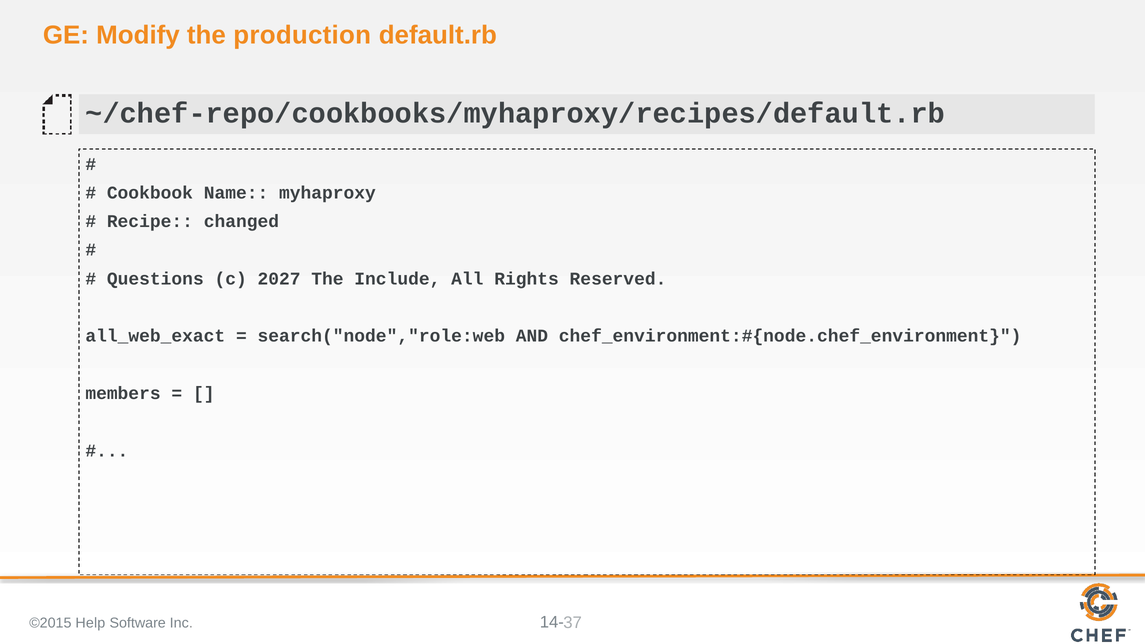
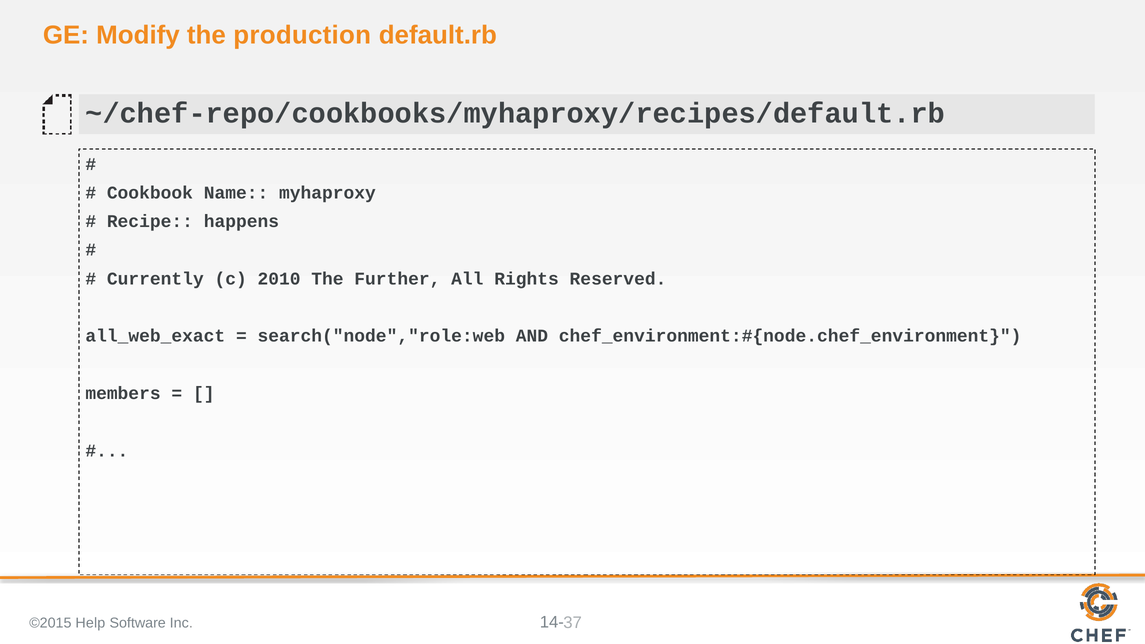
changed: changed -> happens (241, 221)
Questions: Questions -> Currently (155, 279)
2027: 2027 -> 2010 (279, 279)
Include: Include -> Further (397, 279)
